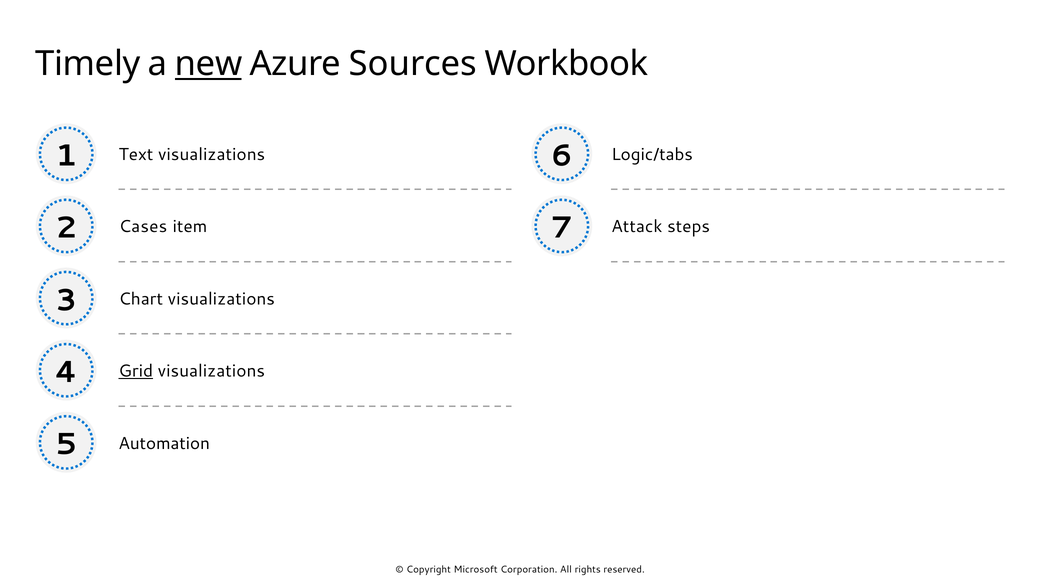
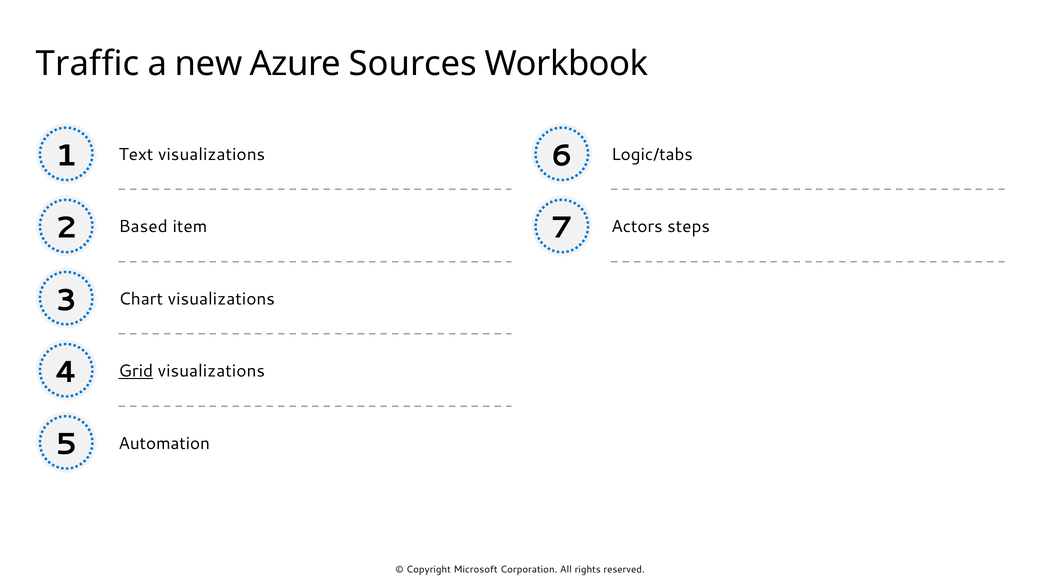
Timely: Timely -> Traffic (88, 64)
new underline: present -> none (209, 64)
Cases: Cases -> Based (143, 227)
Attack: Attack -> Actors (637, 227)
